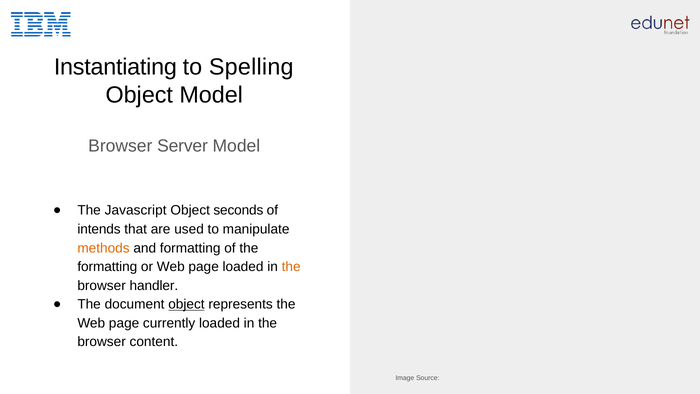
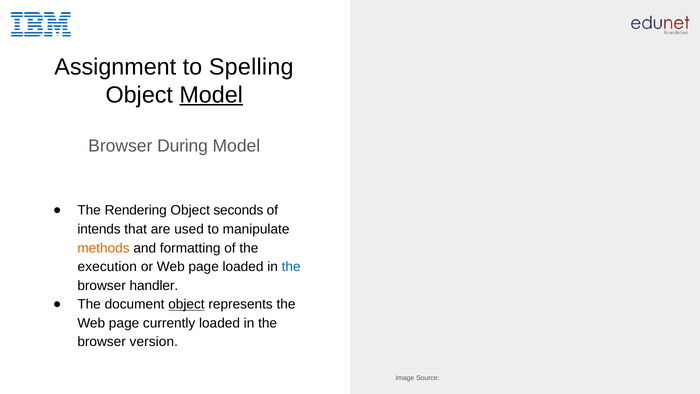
Instantiating: Instantiating -> Assignment (115, 67)
Model underline: none -> present (211, 95)
Server: Server -> During (183, 146)
Javascript: Javascript -> Rendering (136, 210)
formatting: formatting -> execution (107, 267)
the colour: orange -> blue (291, 267)
content: content -> version (154, 342)
